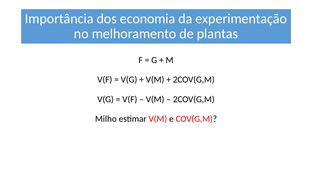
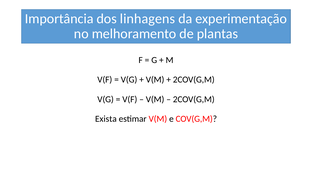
economia: economia -> linhagens (147, 19)
Milho: Milho -> Exista (106, 119)
